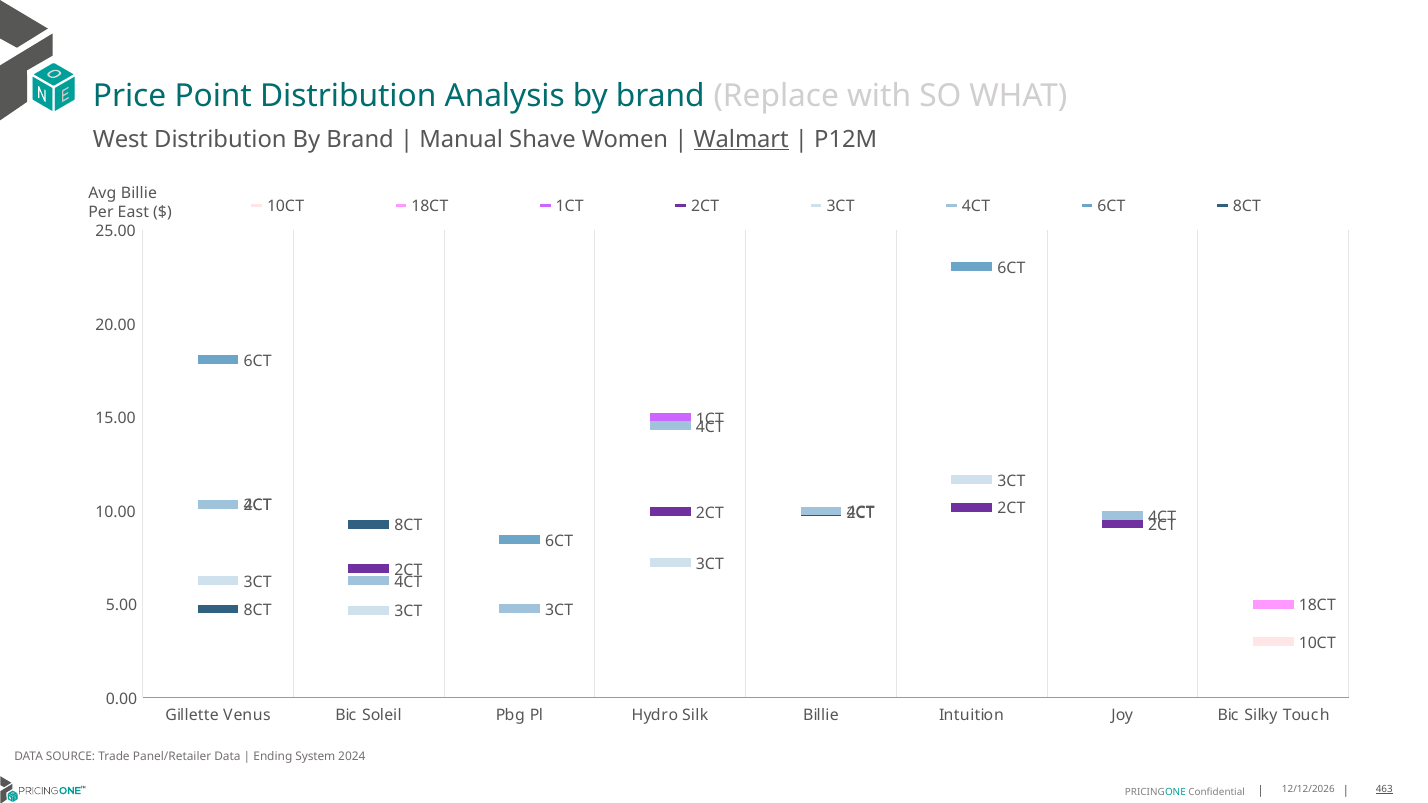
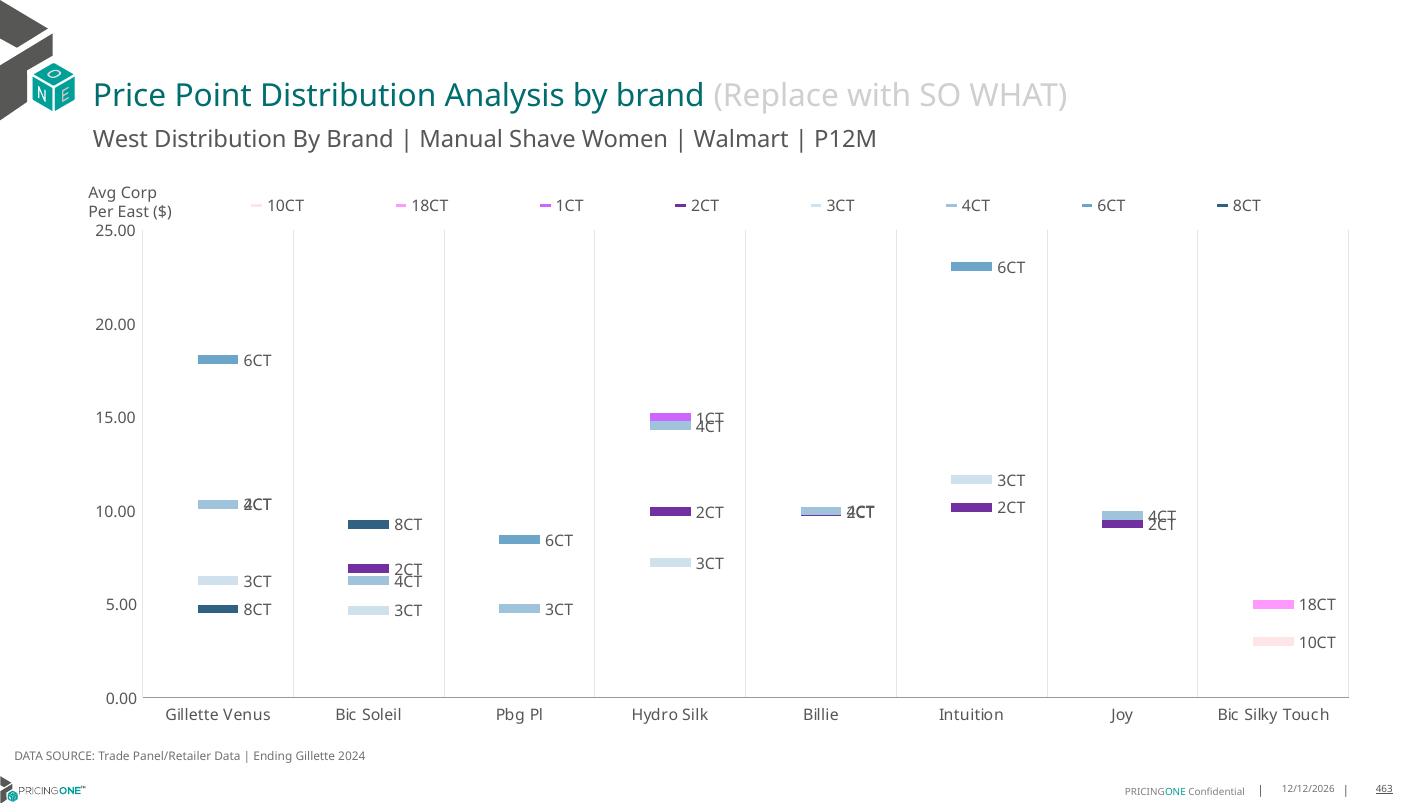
Walmart underline: present -> none (741, 139)
Avg Billie: Billie -> Corp (139, 193)
Ending System: System -> Gillette (315, 757)
